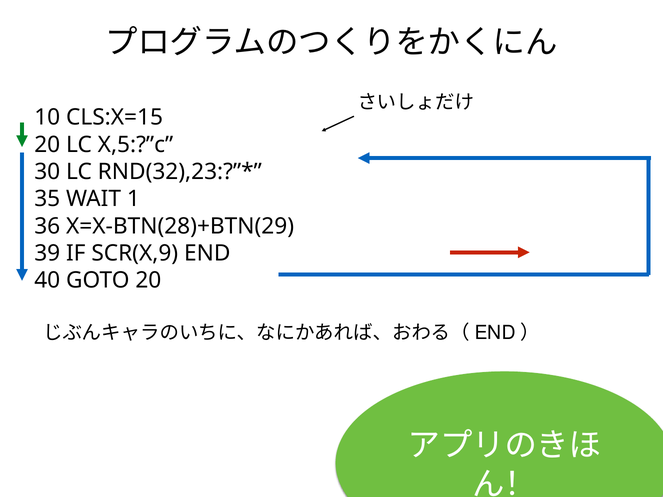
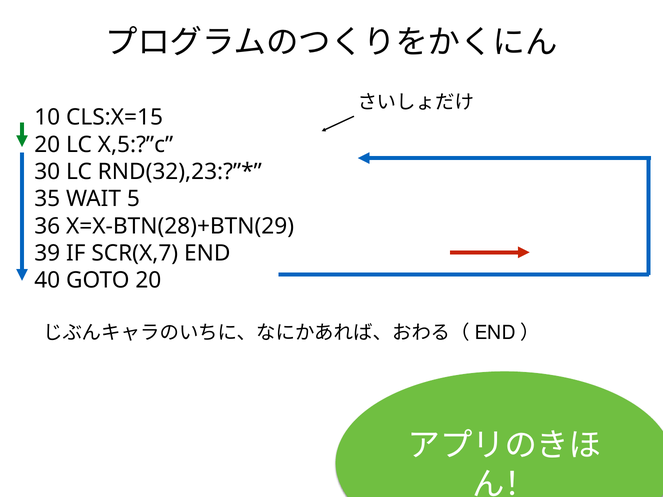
1: 1 -> 5 (133, 199)
SCR(X,9: SCR(X,9 -> SCR(X,7 (135, 253)
